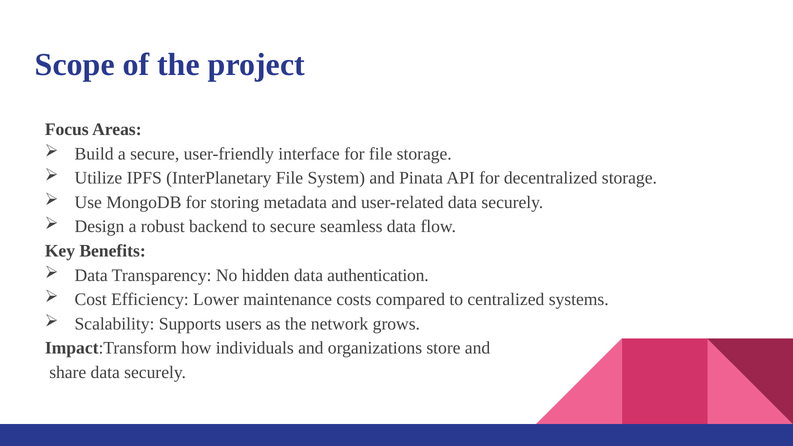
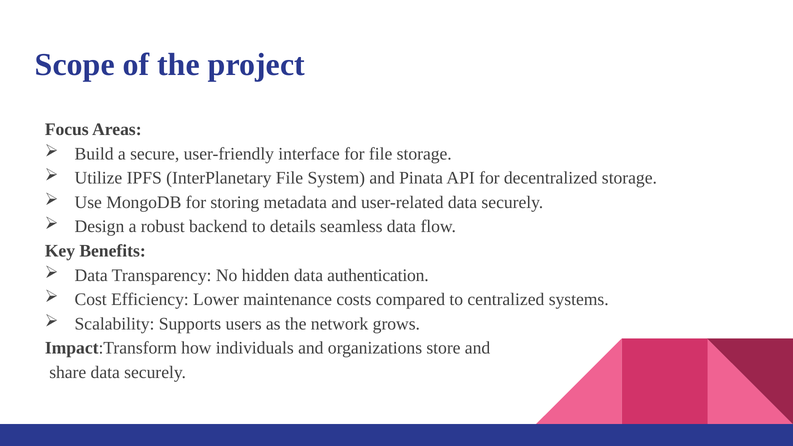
to secure: secure -> details (293, 227)
